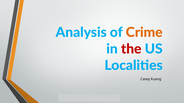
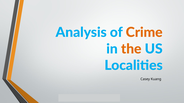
the colour: red -> orange (131, 49)
